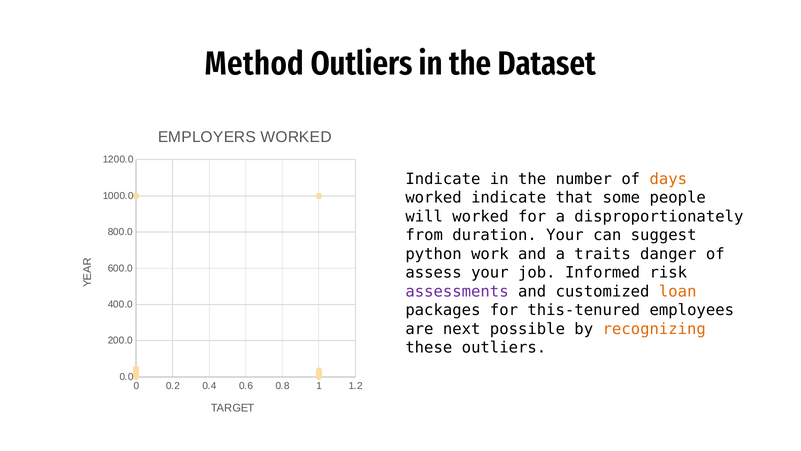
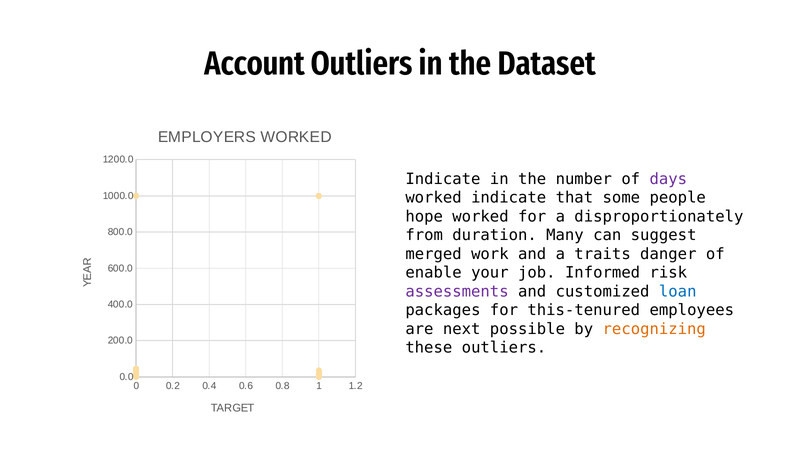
Method: Method -> Account (255, 64)
days colour: orange -> purple (668, 179)
will: will -> hope (424, 216)
duration Your: Your -> Many (565, 235)
python: python -> merged (434, 254)
assess: assess -> enable (434, 272)
loan colour: orange -> blue (678, 291)
